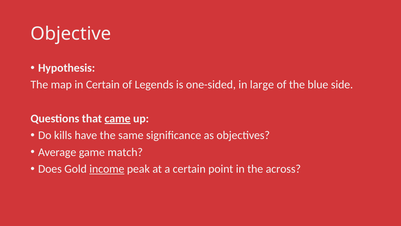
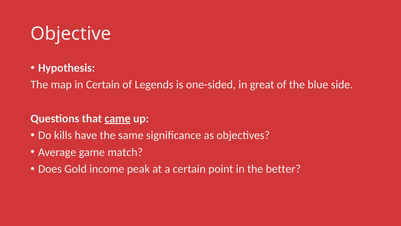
large: large -> great (262, 85)
income underline: present -> none (107, 169)
across: across -> better (283, 169)
